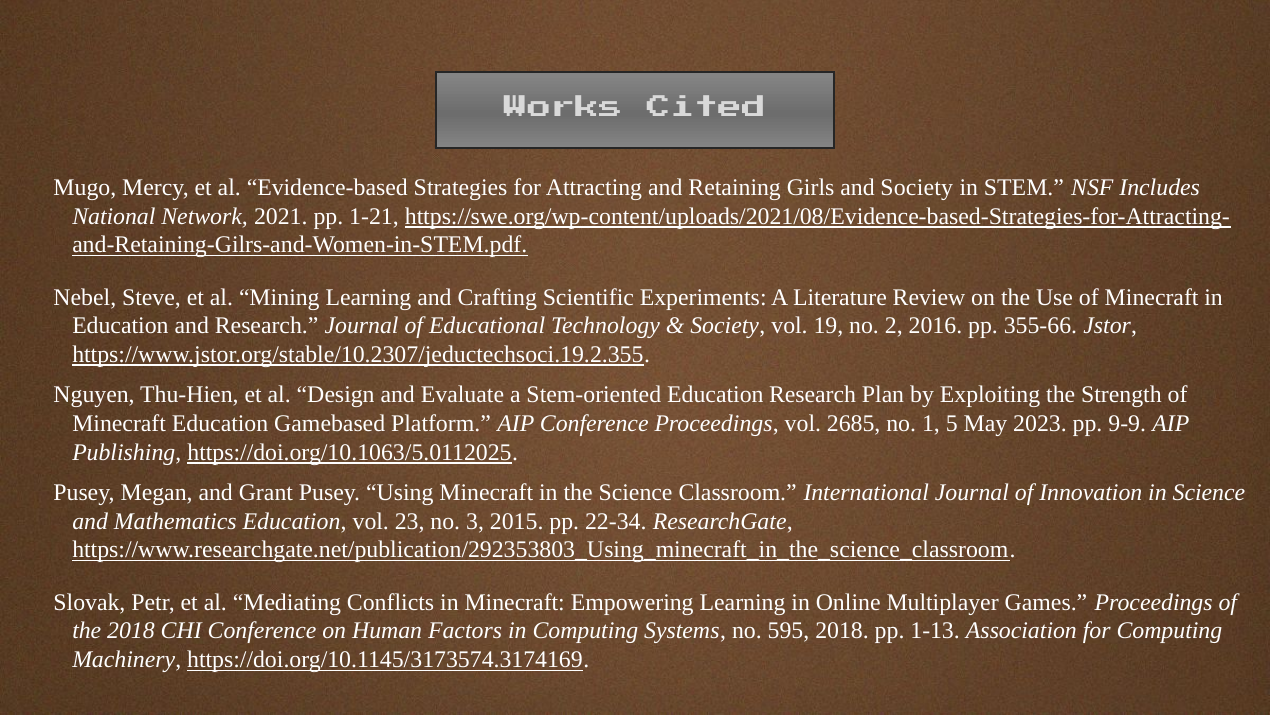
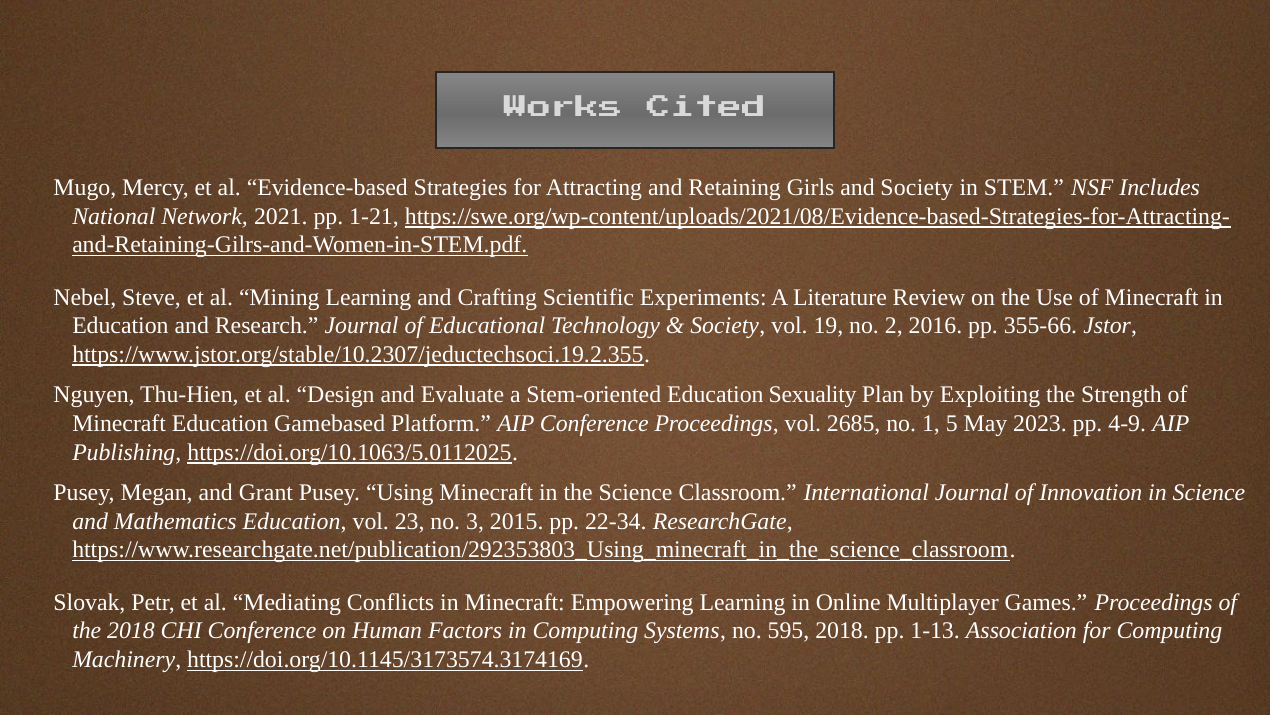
Education Research: Research -> Sexuality (813, 395)
9-9: 9-9 -> 4-9 (1127, 423)
